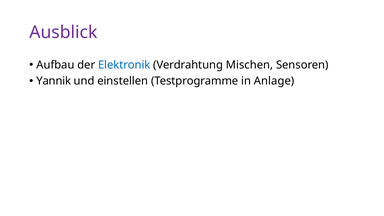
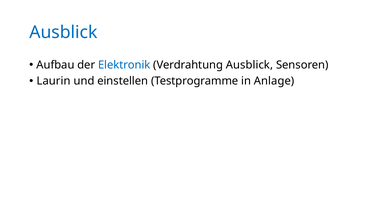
Ausblick colour: purple -> blue (63, 32)
Verdrahtung Mischen: Mischen -> Ausblick (249, 65)
Yannik: Yannik -> Laurin (54, 81)
